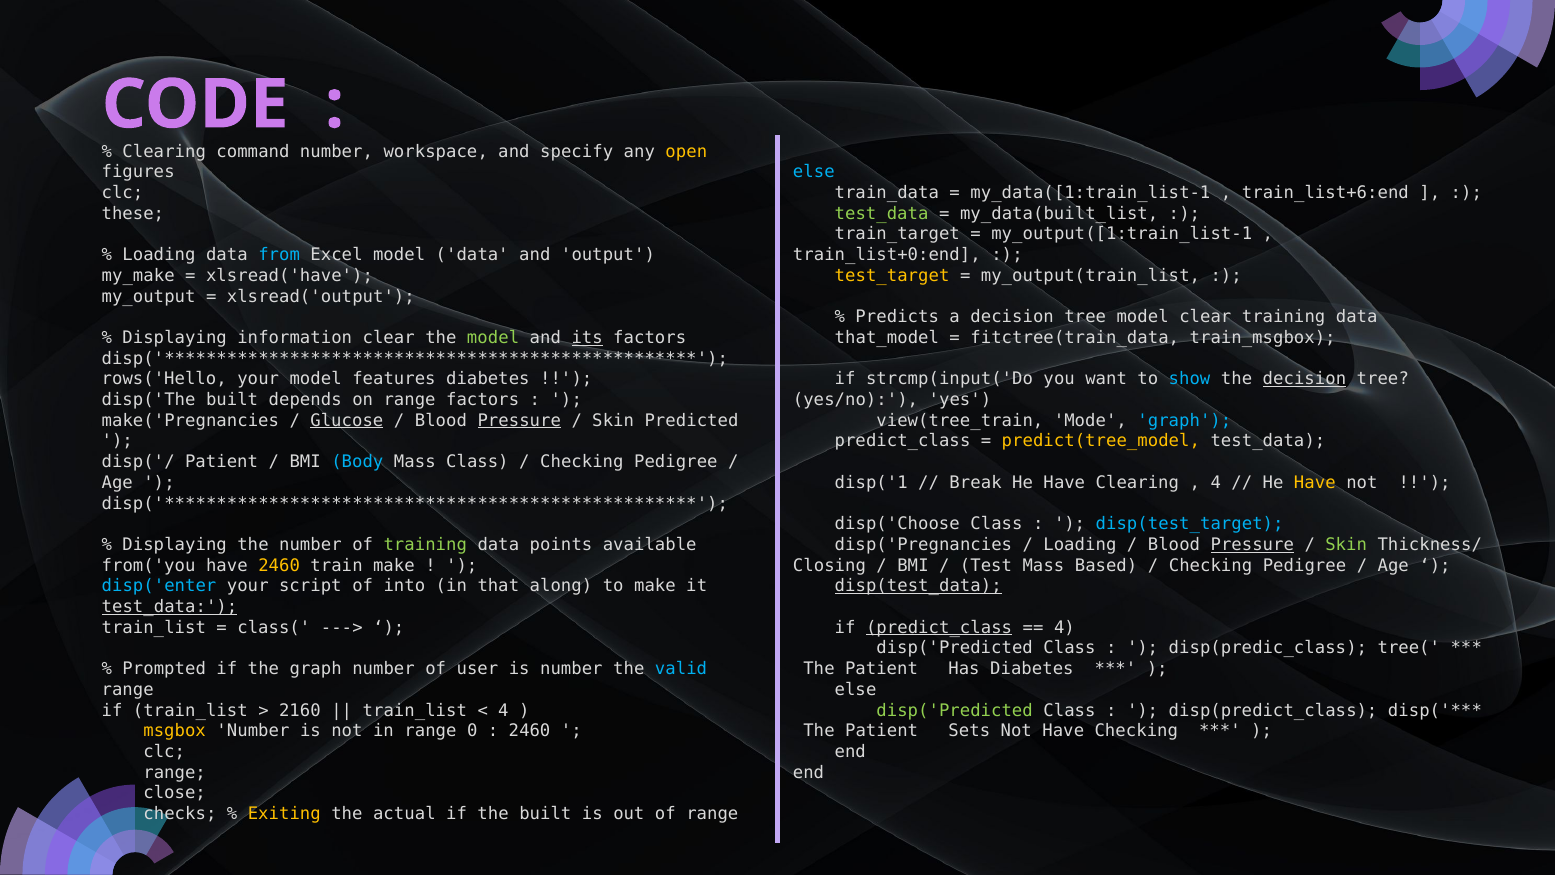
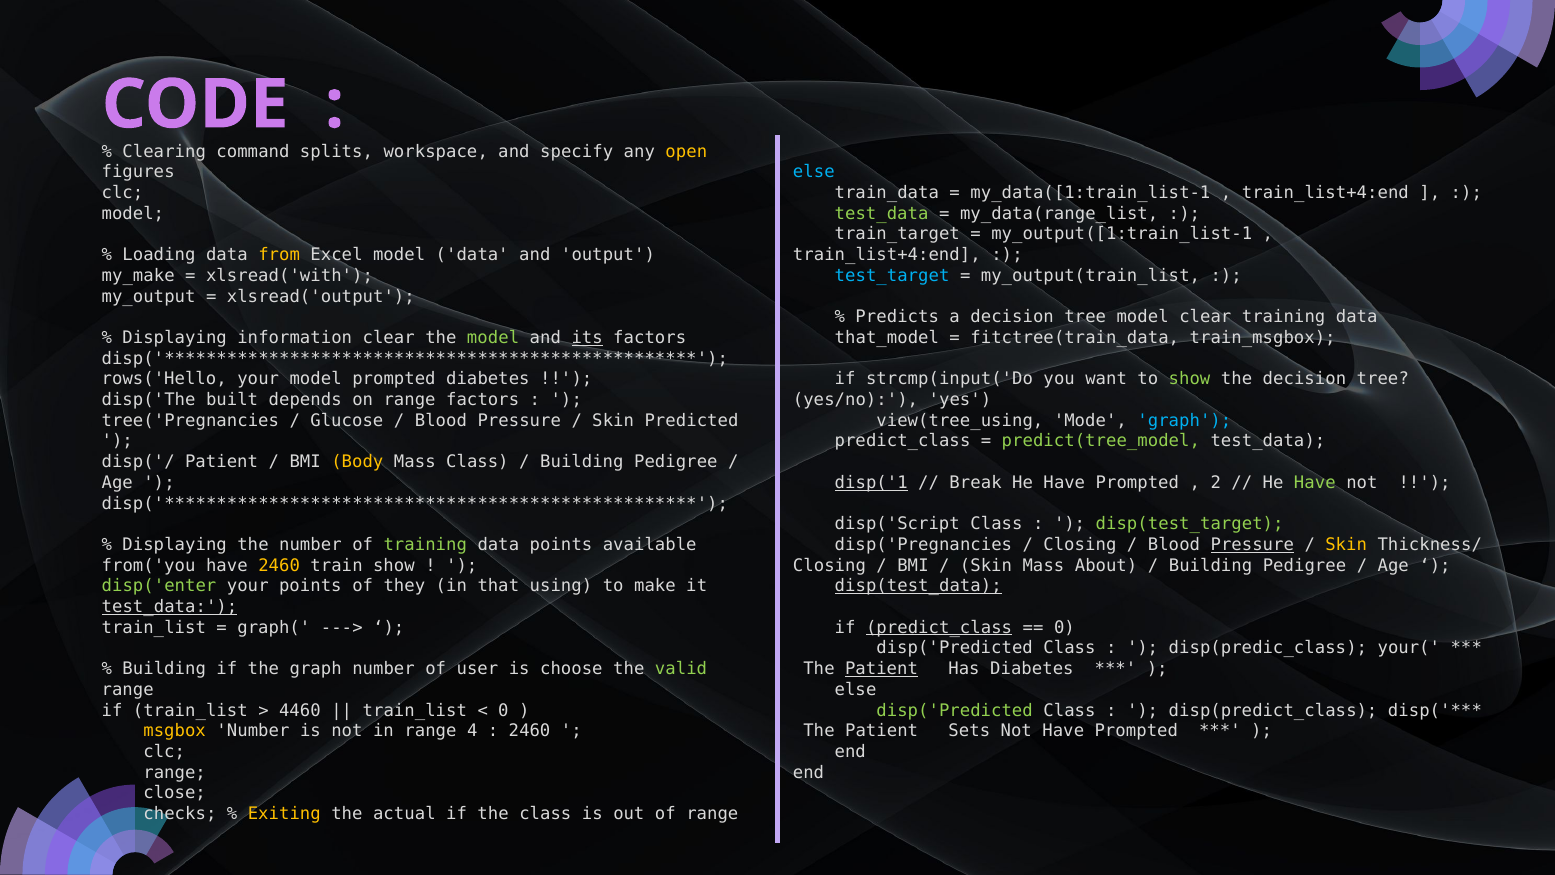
number: number -> splits (336, 151)
train_list+6:end: train_list+6:end -> train_list+4:end (1325, 193)
these: these -> model (133, 213)
my_data(built_list: my_data(built_list -> my_data(range_list (1059, 213)
from colour: light blue -> yellow (279, 255)
train_list+0:end: train_list+0:end -> train_list+4:end (887, 255)
xlsread('have: xlsread('have -> xlsread('with (289, 276)
test_target colour: yellow -> light blue (892, 276)
model features: features -> prompted (394, 379)
show colour: light blue -> light green (1189, 379)
decision underline: present -> none (1304, 379)
make('Pregnancies: make('Pregnancies -> tree('Pregnancies (190, 420)
Glucose underline: present -> none (347, 420)
Pressure underline: present -> none (519, 420)
view(tree_train: view(tree_train -> view(tree_using (960, 420)
predict(tree_model colour: yellow -> light green (1101, 441)
Body colour: light blue -> yellow (357, 462)
Checking: Checking -> Building (582, 462)
disp('1 underline: none -> present (871, 482)
He Have Clearing: Clearing -> Prompted (1137, 482)
4: 4 -> 2 (1216, 482)
Have colour: yellow -> light green (1315, 482)
disp('Choose: disp('Choose -> disp('Script (897, 524)
disp(test_target colour: light blue -> light green (1190, 524)
Loading: Loading -> Closing (1080, 545)
Skin colour: light green -> yellow (1346, 545)
train make: make -> show (394, 565)
Test: Test -> Skin (986, 565)
Based: Based -> About (1106, 565)
Checking: Checking -> Building (1211, 565)
disp('enter colour: light blue -> light green (159, 586)
your script: script -> points (310, 586)
into: into -> they (404, 586)
along: along -> using (561, 586)
class(: class( -> graph( (274, 627)
4: 4 -> 0 (1064, 627)
tree(: tree( -> your( (1409, 648)
Prompted: Prompted -> Building (164, 669)
is number: number -> choose (571, 669)
valid colour: light blue -> light green (681, 669)
Patient underline: none -> present (882, 669)
2160: 2160 -> 4460 (300, 710)
4: 4 -> 0 (503, 710)
0: 0 -> 4 (472, 731)
Not Have Checking: Checking -> Prompted (1136, 731)
the built: built -> class (545, 814)
